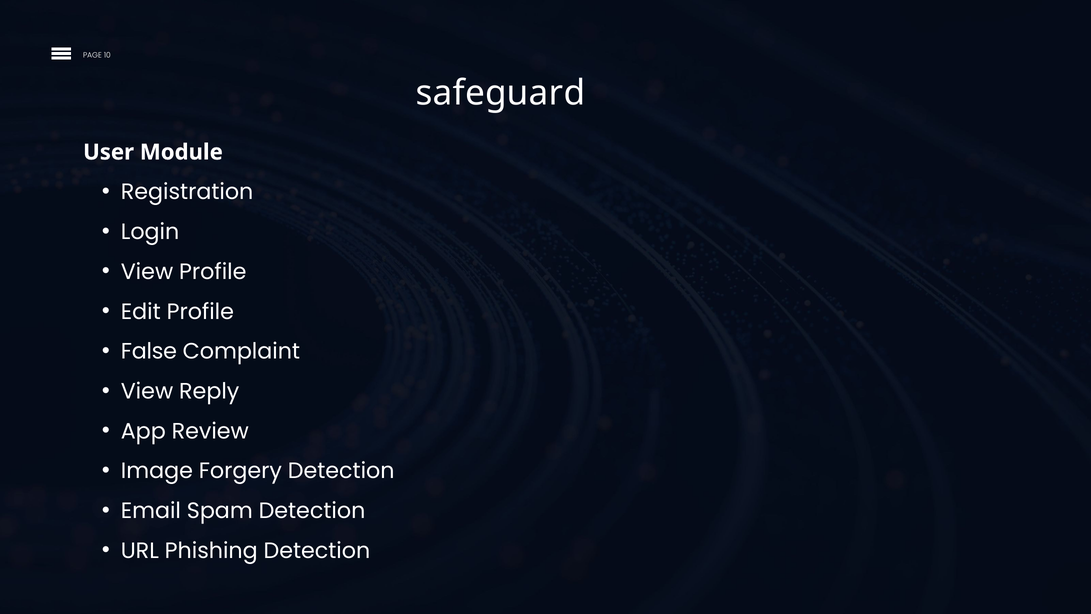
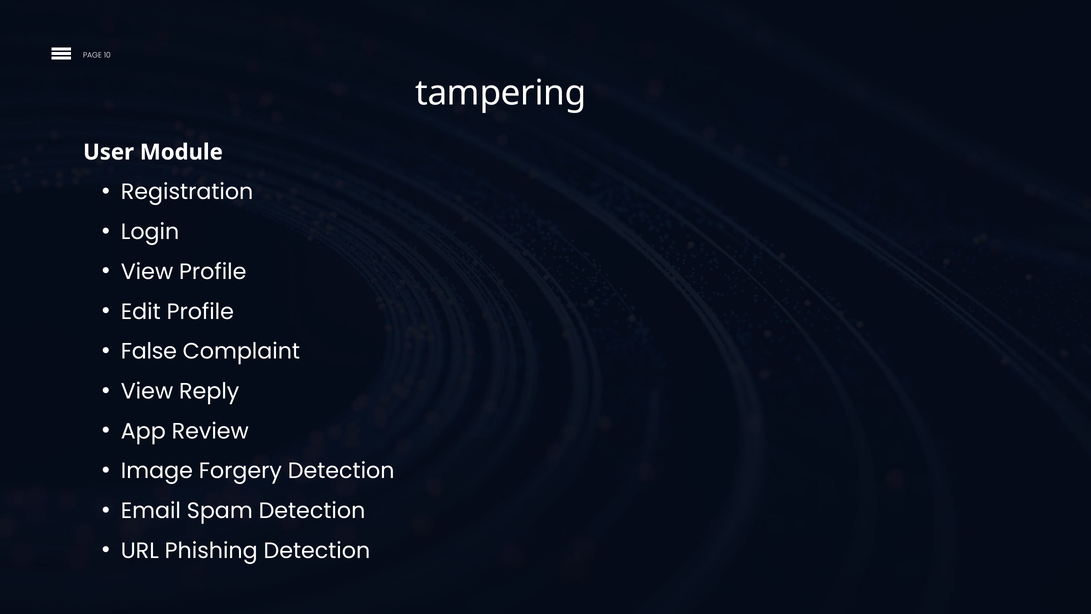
safeguard: safeguard -> tampering (501, 93)
